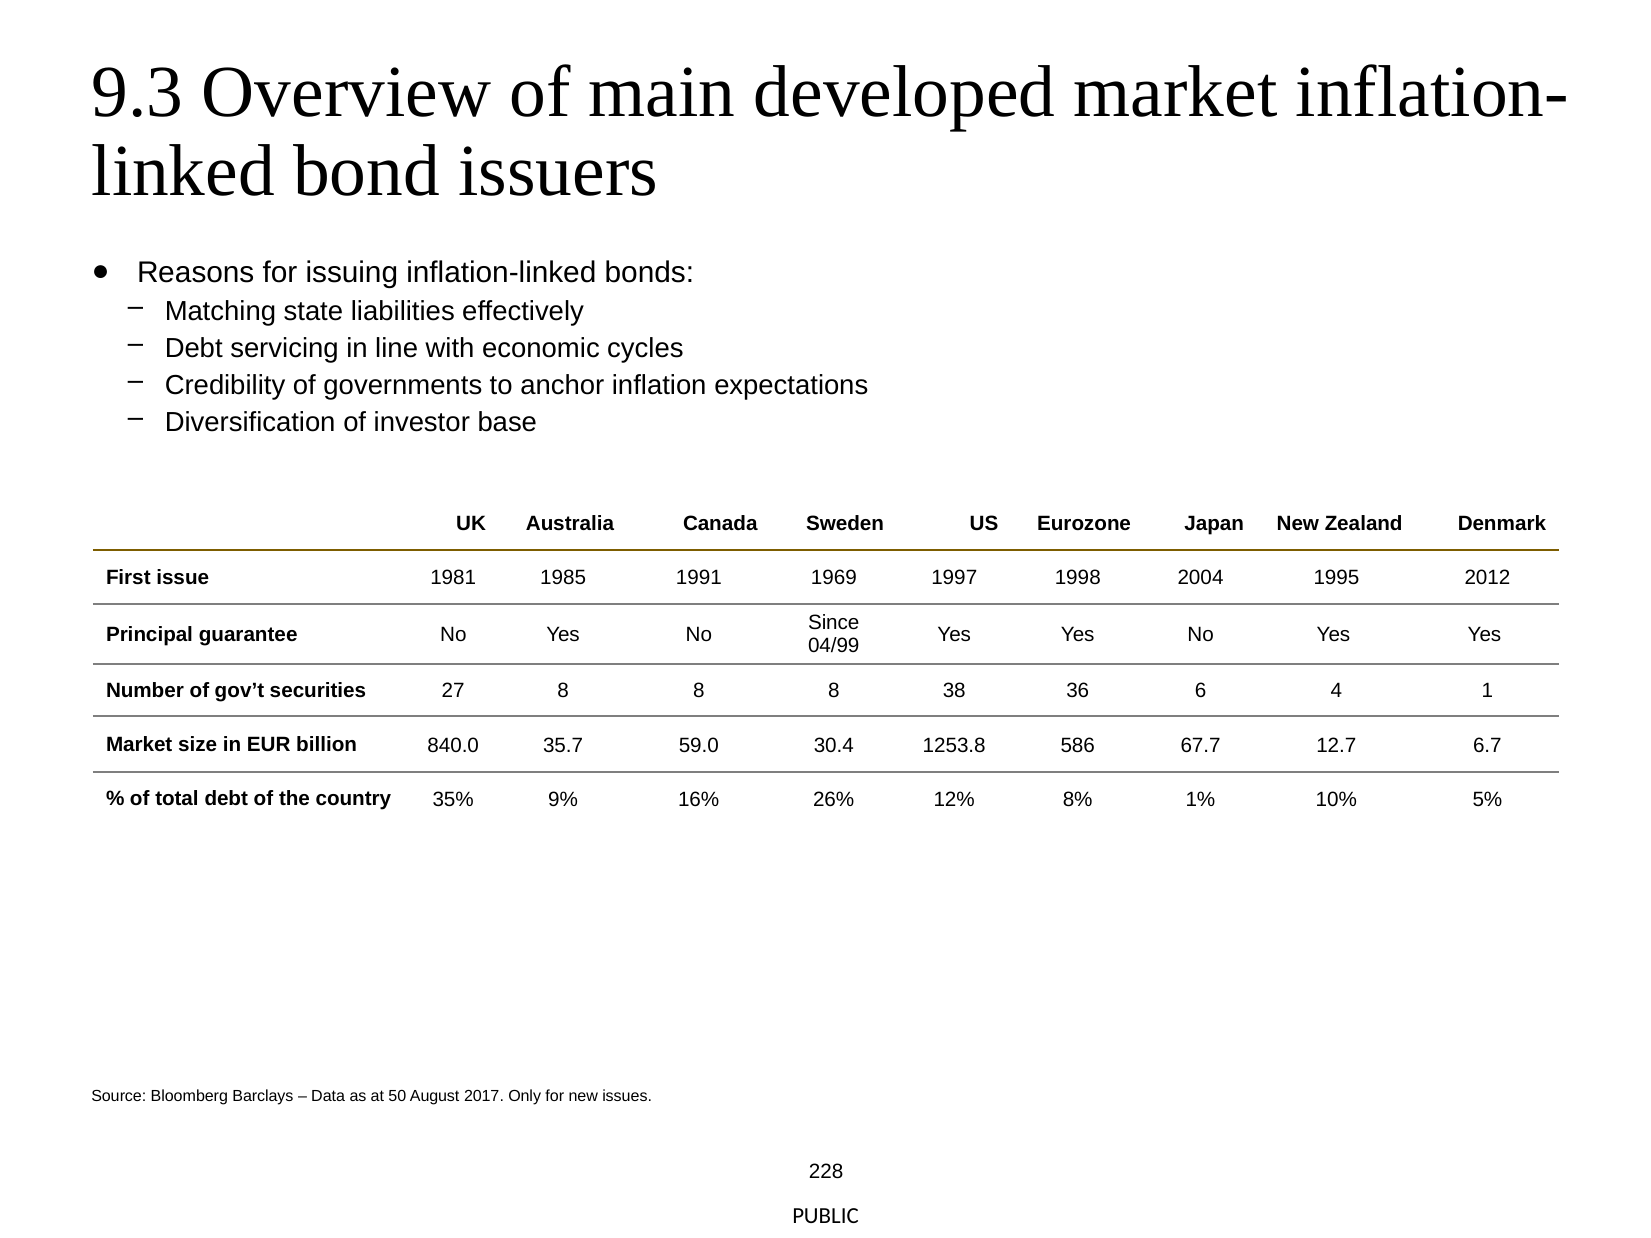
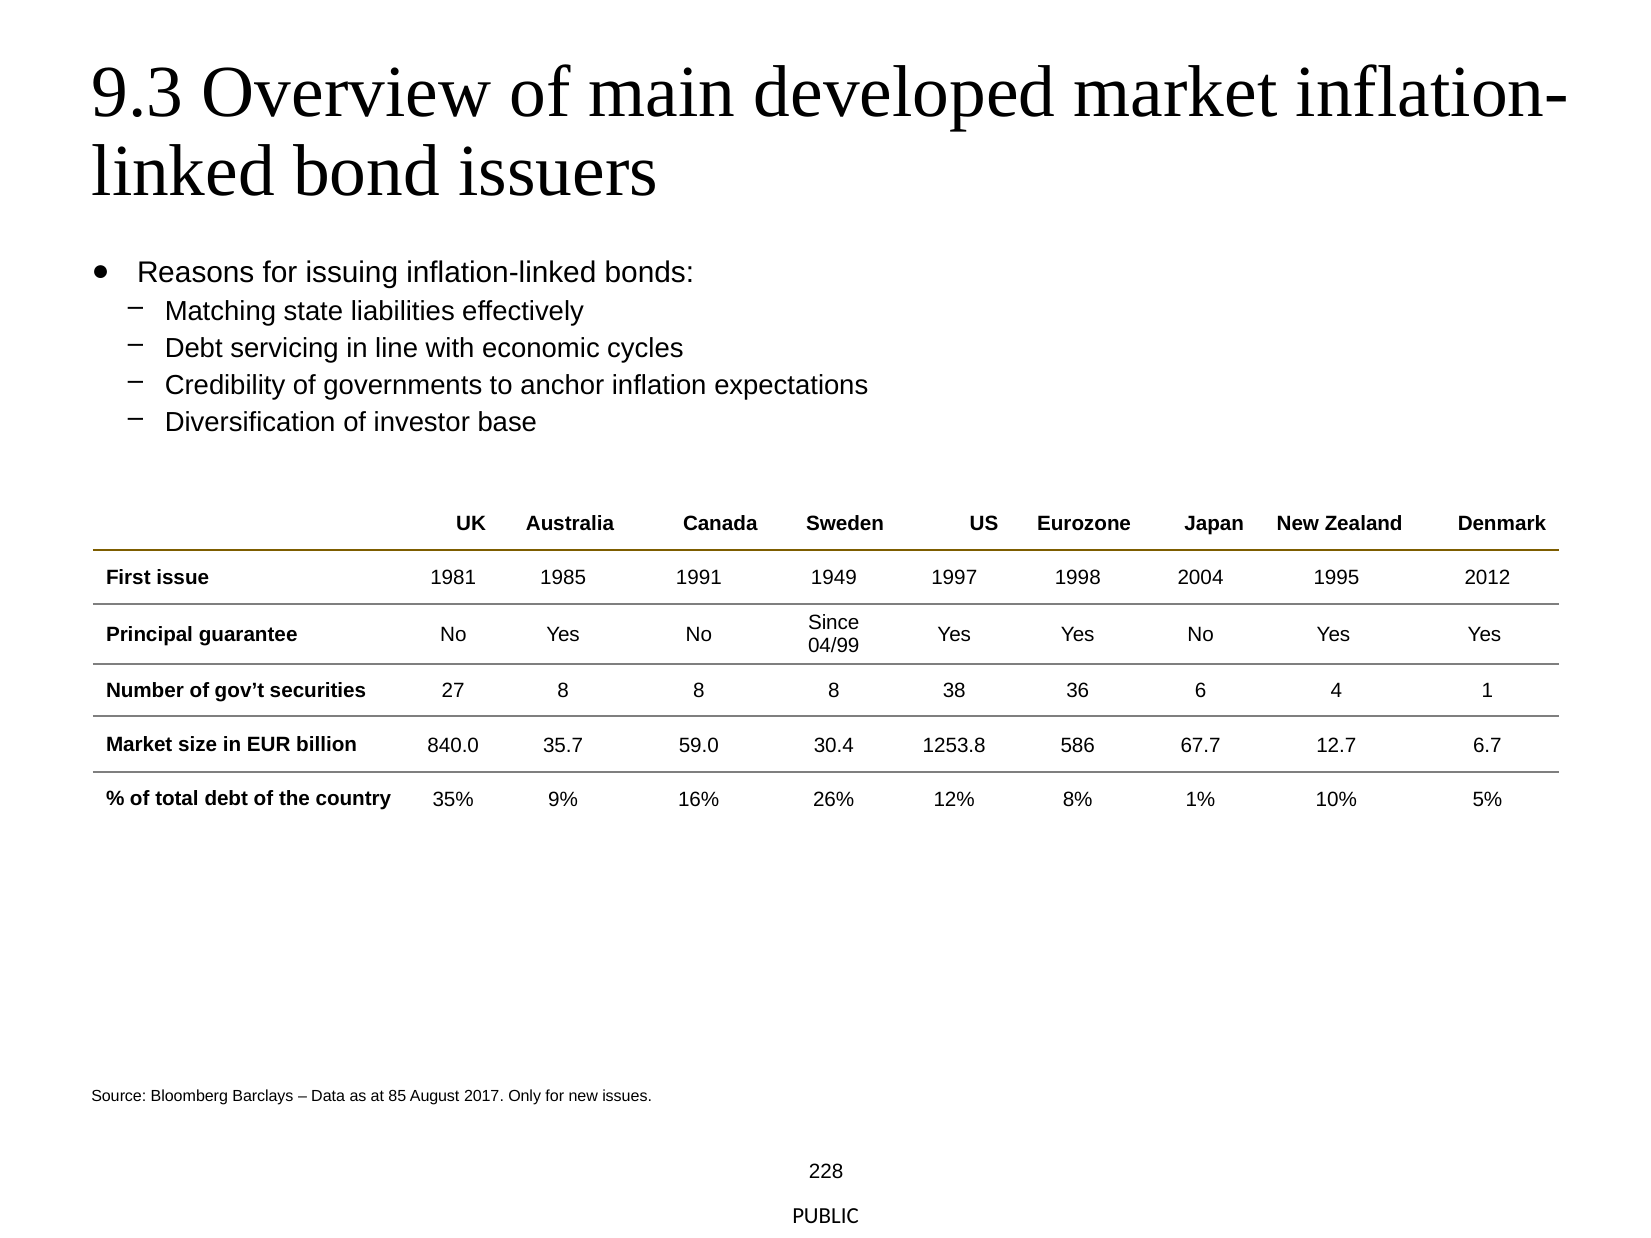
1969: 1969 -> 1949 (834, 578)
50: 50 -> 85 (397, 1097)
